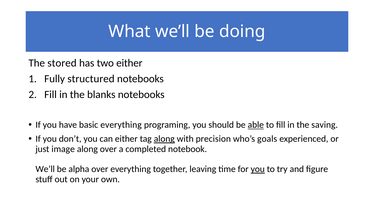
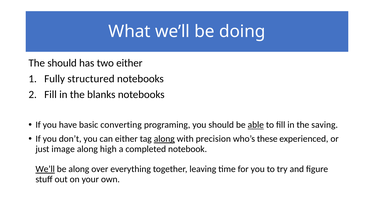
The stored: stored -> should (62, 63)
basic everything: everything -> converting (121, 125)
goals: goals -> these (267, 139)
along over: over -> high (108, 149)
We’ll underline: none -> present (45, 169)
be alpha: alpha -> along (79, 169)
you underline: present -> none (258, 169)
